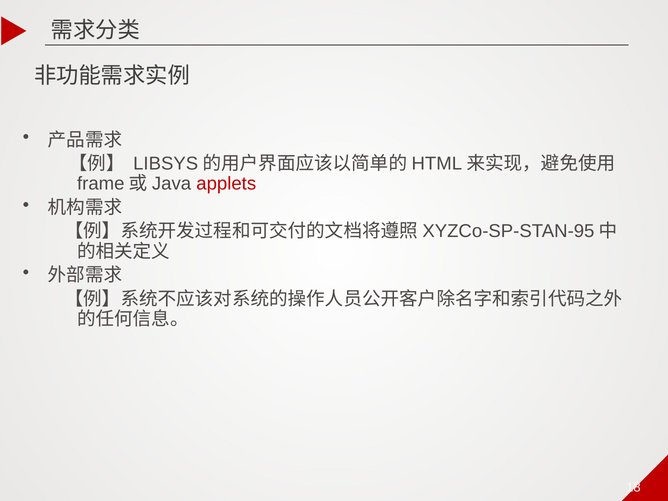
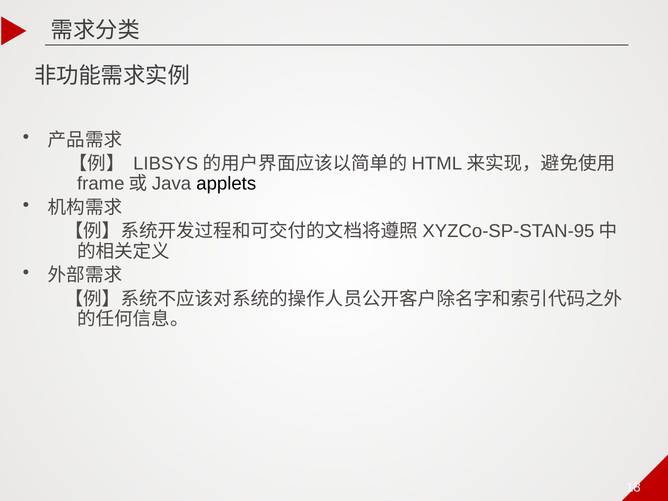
applets colour: red -> black (226, 184)
